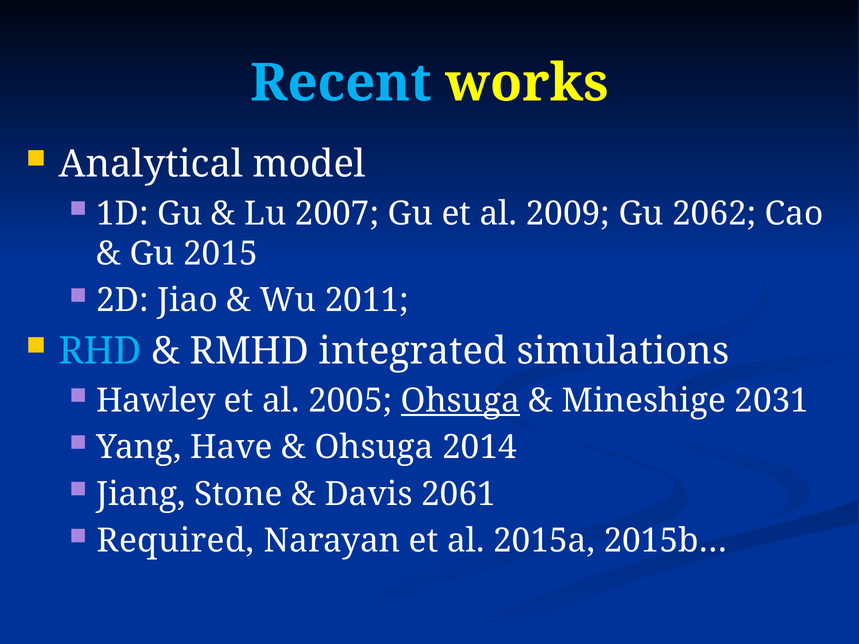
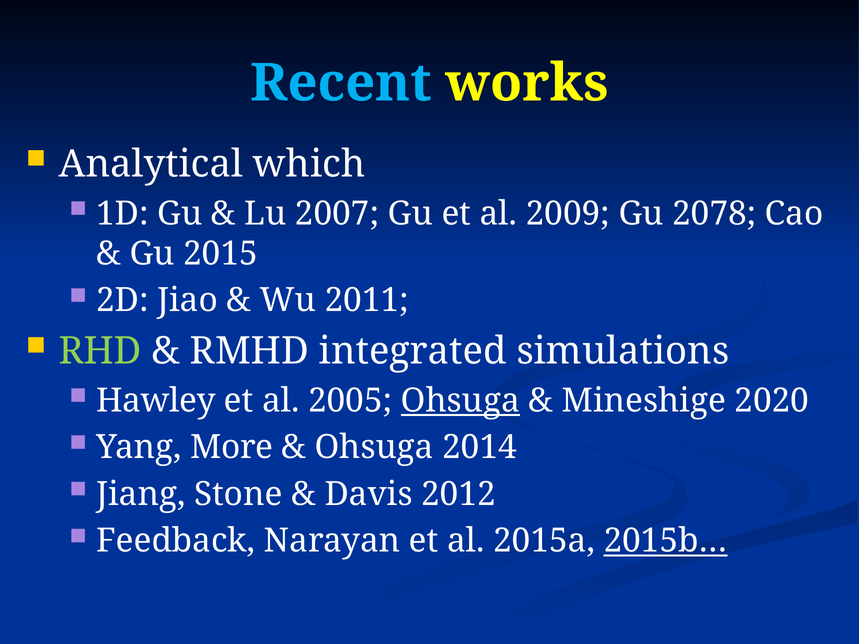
model: model -> which (309, 164)
2062: 2062 -> 2078 (714, 214)
RHD colour: light blue -> light green (100, 351)
2031: 2031 -> 2020 (772, 401)
Have: Have -> More (232, 448)
2061: 2061 -> 2012 (459, 494)
Required: Required -> Feedback (176, 541)
2015b… underline: none -> present (665, 541)
